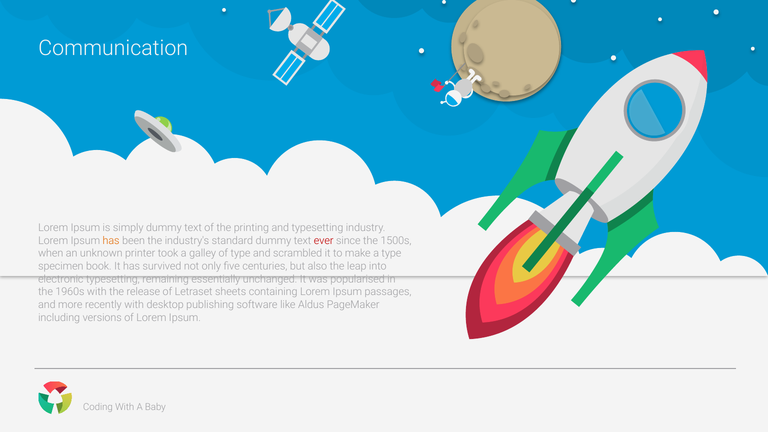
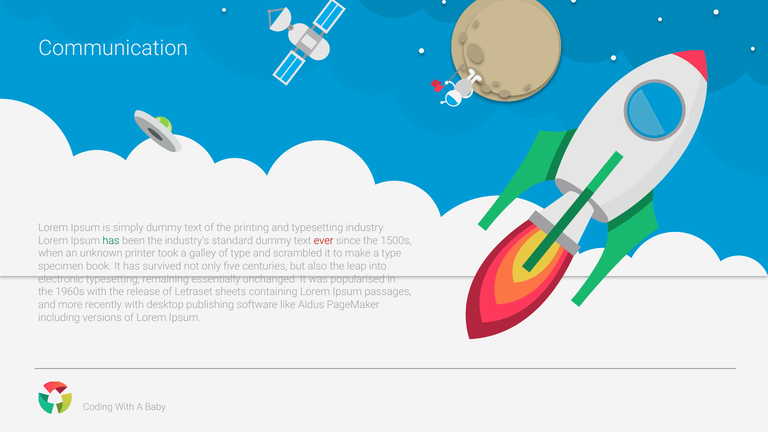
has colour: orange -> green (111, 241)
